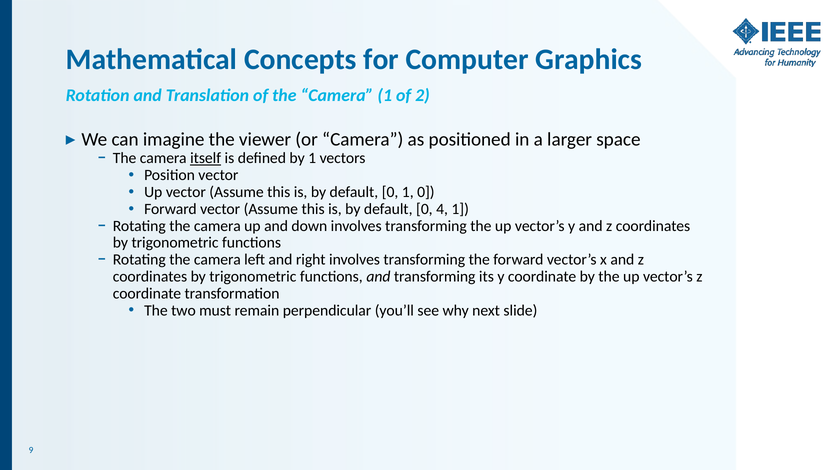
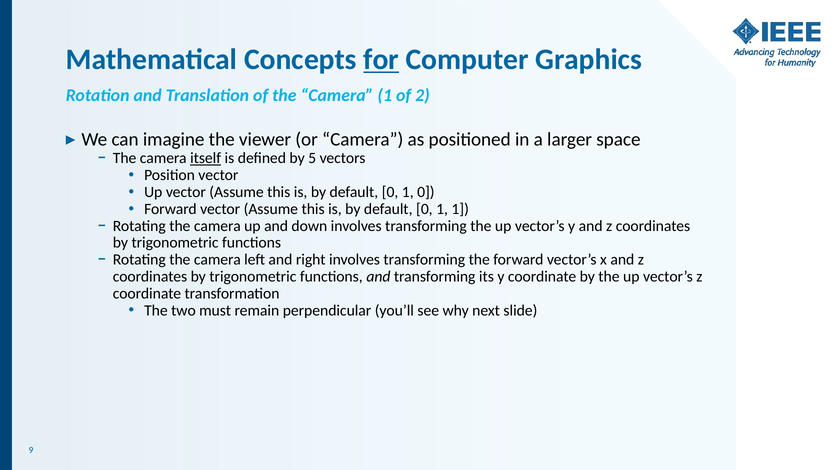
for underline: none -> present (381, 60)
by 1: 1 -> 5 (312, 158)
4: 4 -> 1 (442, 209)
